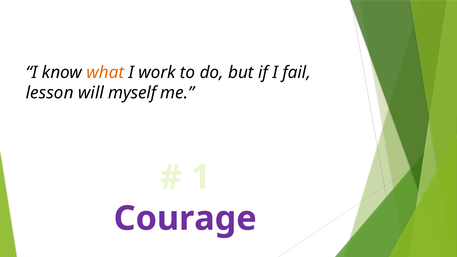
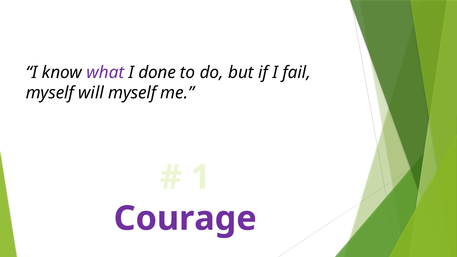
what colour: orange -> purple (105, 72)
work: work -> done (157, 72)
lesson: lesson -> myself (50, 93)
